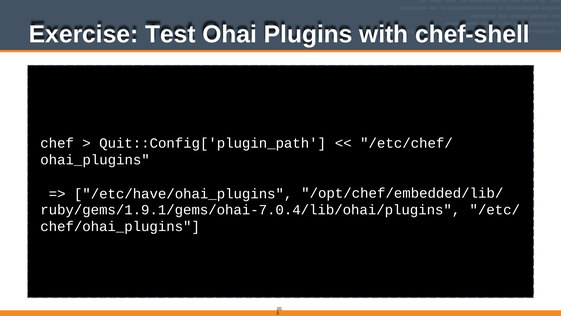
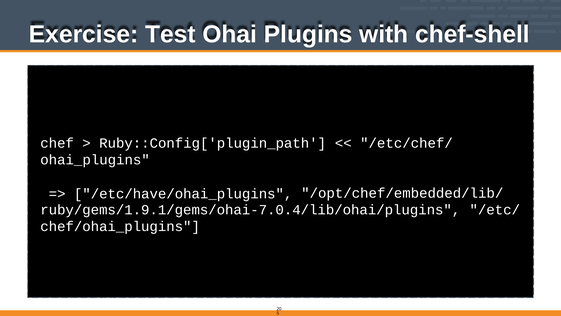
Quit::Config['plugin_path: Quit::Config['plugin_path -> Ruby::Config['plugin_path (213, 143)
